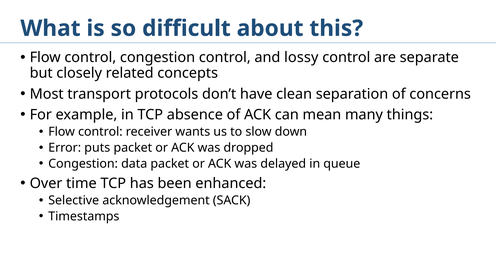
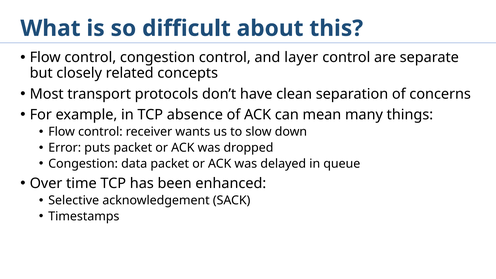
lossy: lossy -> layer (301, 58)
